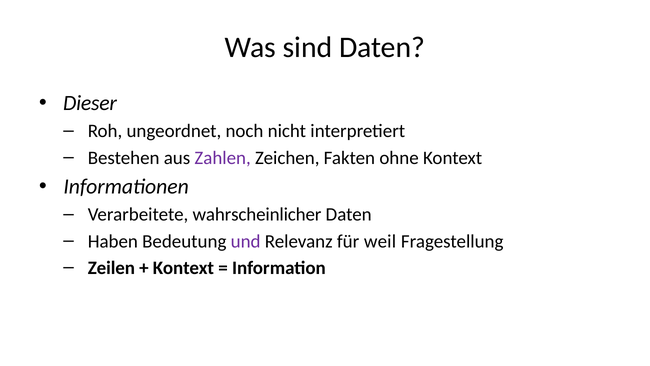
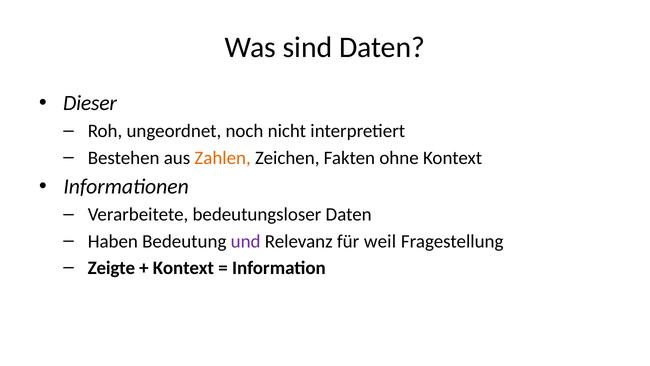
Zahlen colour: purple -> orange (223, 158)
wahrscheinlicher: wahrscheinlicher -> bedeutungsloser (257, 214)
Zeilen: Zeilen -> Zeigte (111, 268)
